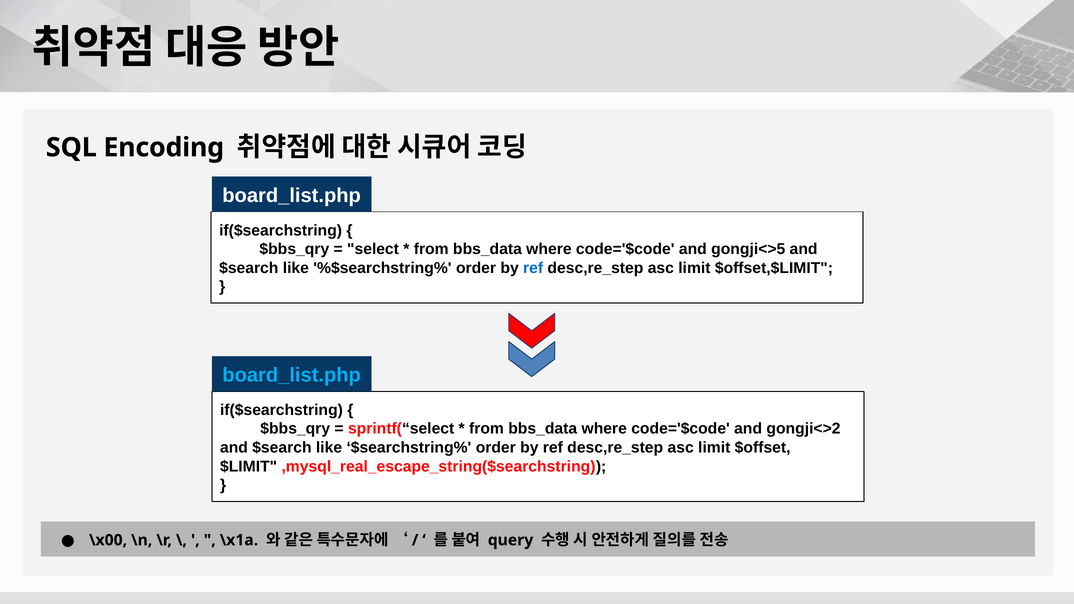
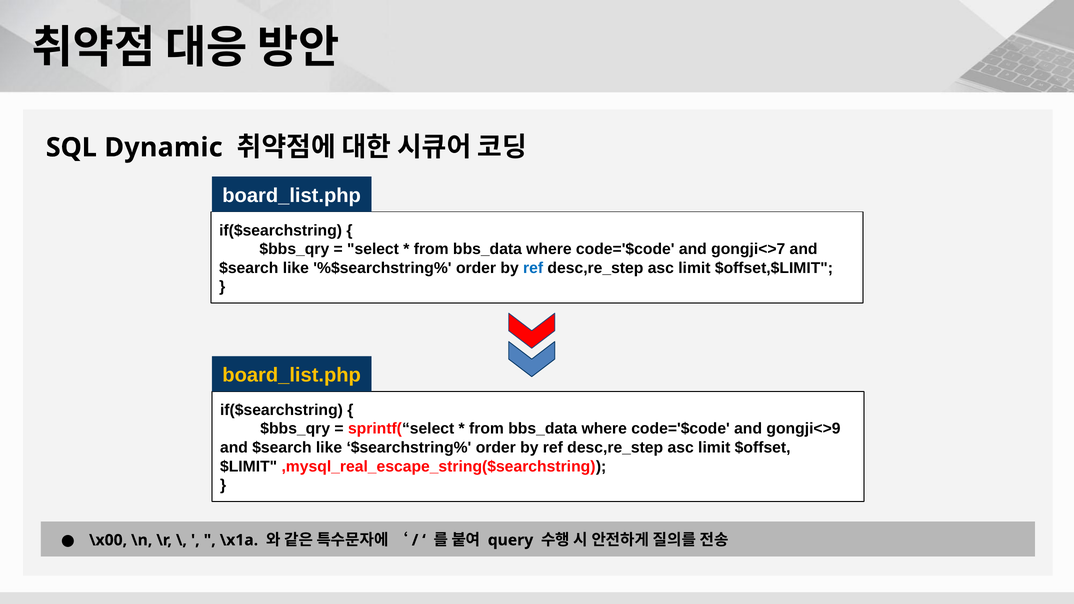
Encoding: Encoding -> Dynamic (163, 148)
gongji<>5: gongji<>5 -> gongji<>7 (748, 249)
board_list.php colour: light blue -> yellow (292, 375)
gongji<>2: gongji<>2 -> gongji<>9 (803, 429)
